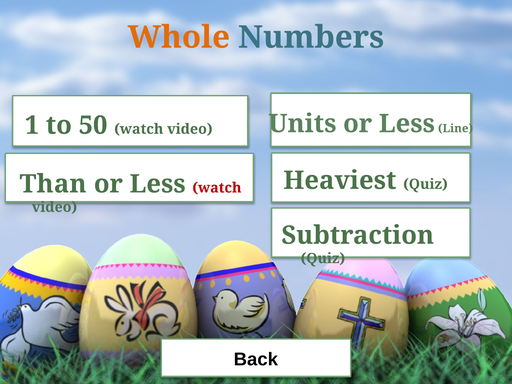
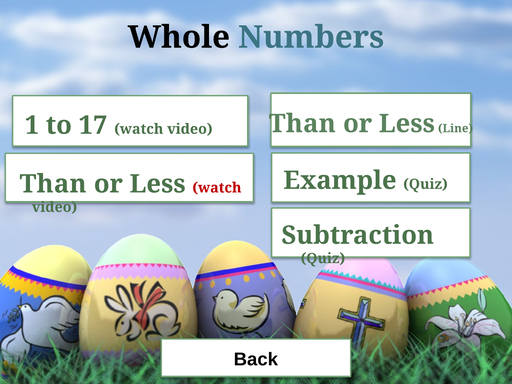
Whole colour: orange -> black (179, 37)
Units: Units -> Than (302, 124)
50: 50 -> 17 (93, 125)
Heaviest: Heaviest -> Example (340, 180)
